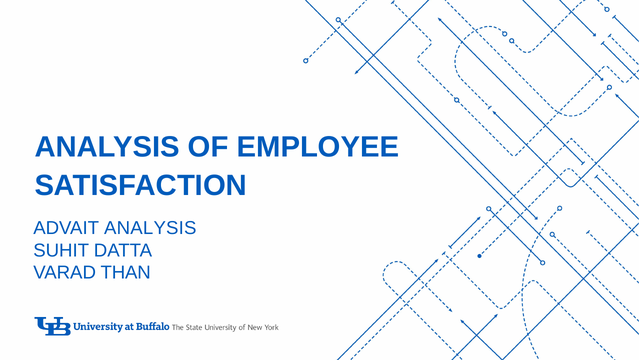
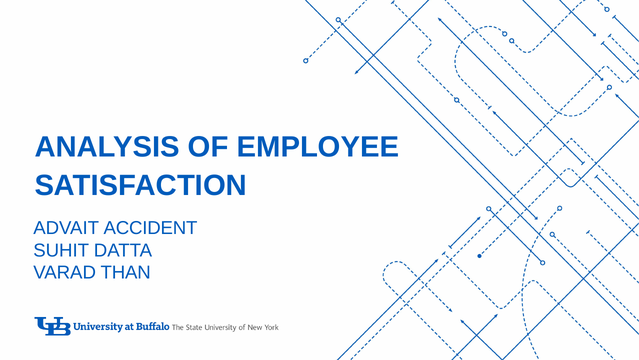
ADVAIT ANALYSIS: ANALYSIS -> ACCIDENT (150, 228)
